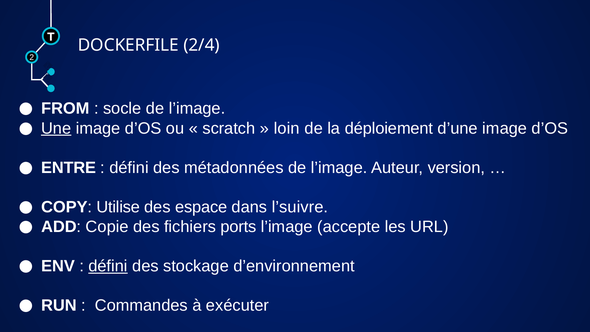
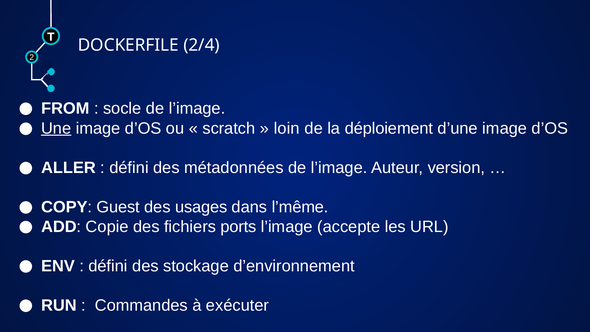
ENTRE: ENTRE -> ALLER (68, 168)
Utilise: Utilise -> Guest (118, 207)
espace: espace -> usages (201, 207)
l’suivre: l’suivre -> l’même (300, 207)
défini underline: present -> none (108, 266)
